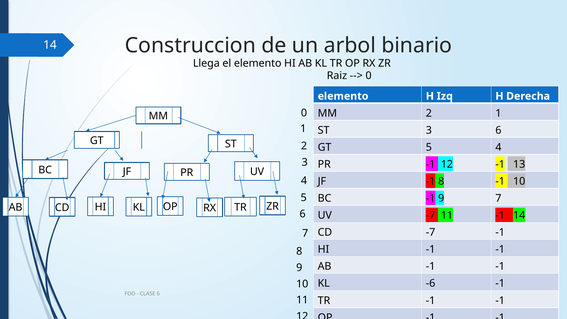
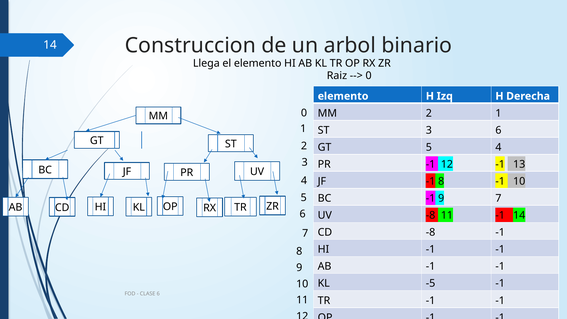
UV -7: -7 -> -8 (431, 215)
CD -7: -7 -> -8 (431, 232)
-6: -6 -> -5 (431, 283)
